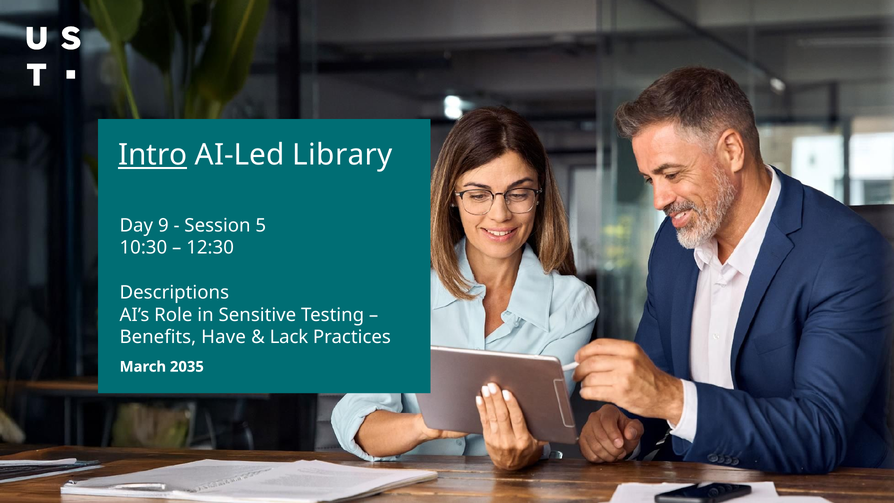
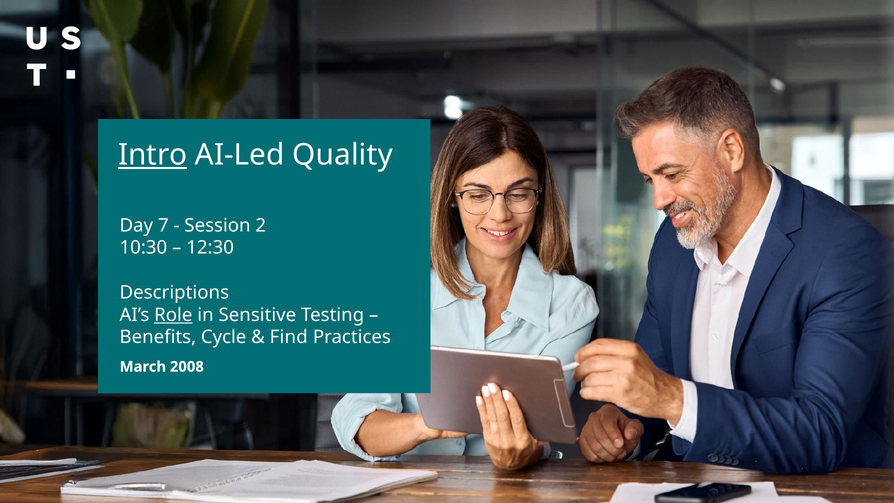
Library: Library -> Quality (343, 155)
9: 9 -> 7 (163, 225)
5: 5 -> 2 (261, 225)
Role underline: none -> present (173, 315)
Have: Have -> Cycle (224, 337)
Lack: Lack -> Find (289, 337)
2035: 2035 -> 2008 (187, 367)
